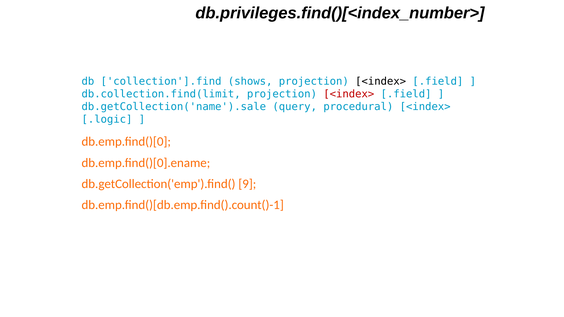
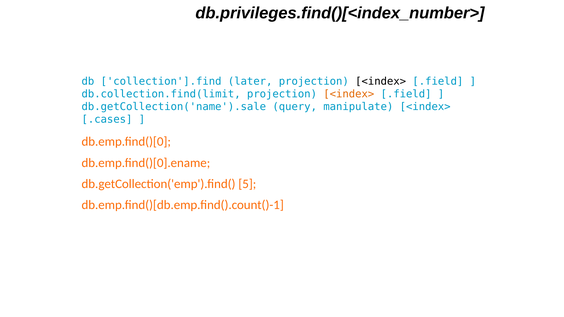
shows: shows -> later (250, 81)
<index> colour: red -> orange (349, 94)
procedural: procedural -> manipulate (358, 107)
.logic: .logic -> .cases (107, 120)
9: 9 -> 5 (247, 184)
